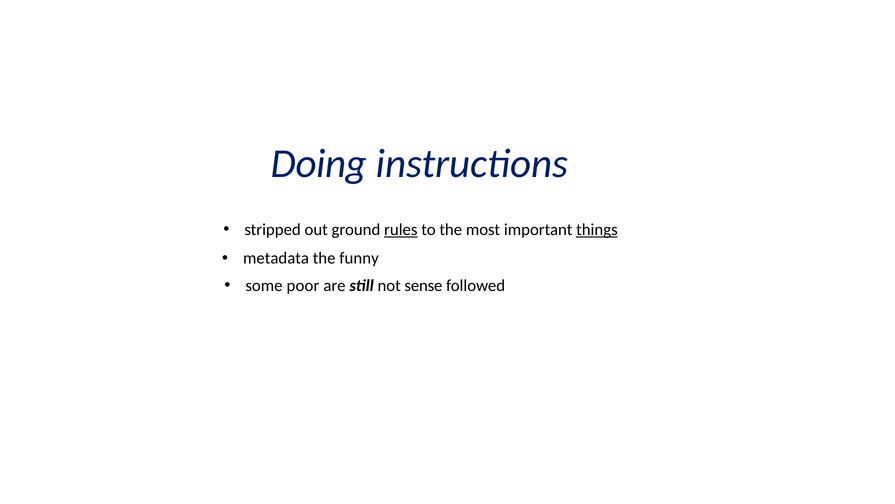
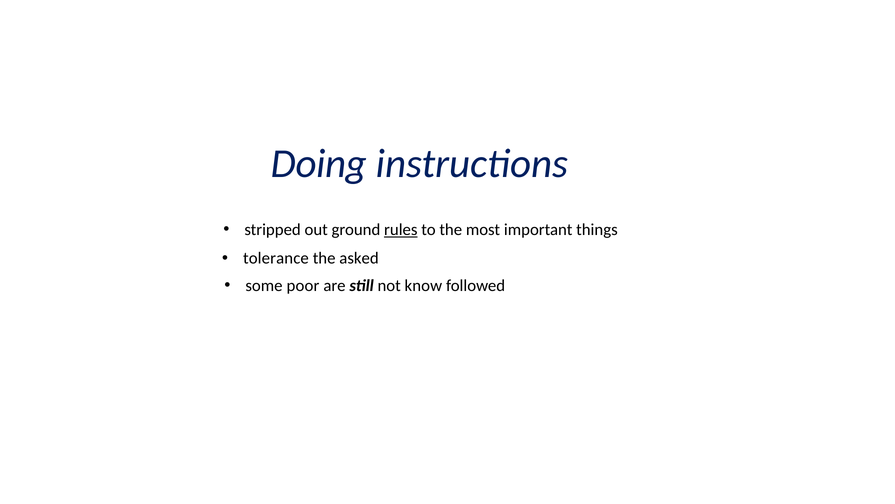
things underline: present -> none (597, 229)
metadata: metadata -> tolerance (276, 258)
funny: funny -> asked (359, 258)
sense: sense -> know (423, 285)
